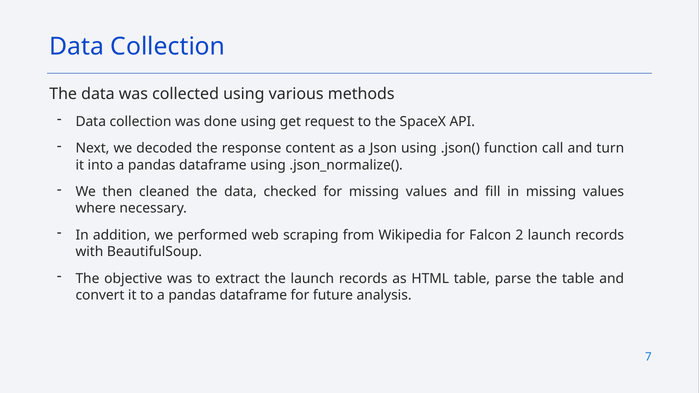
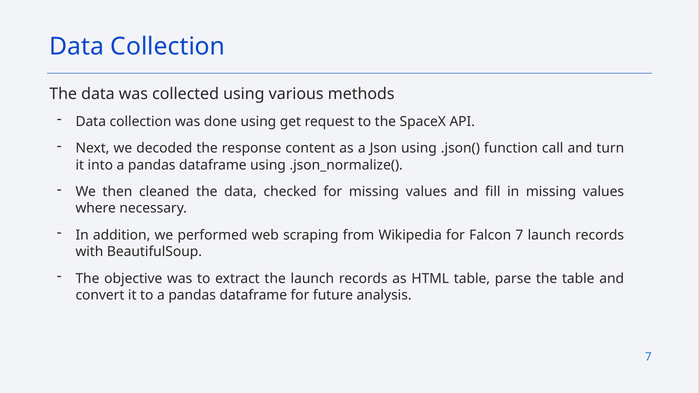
Falcon 2: 2 -> 7 (519, 235)
